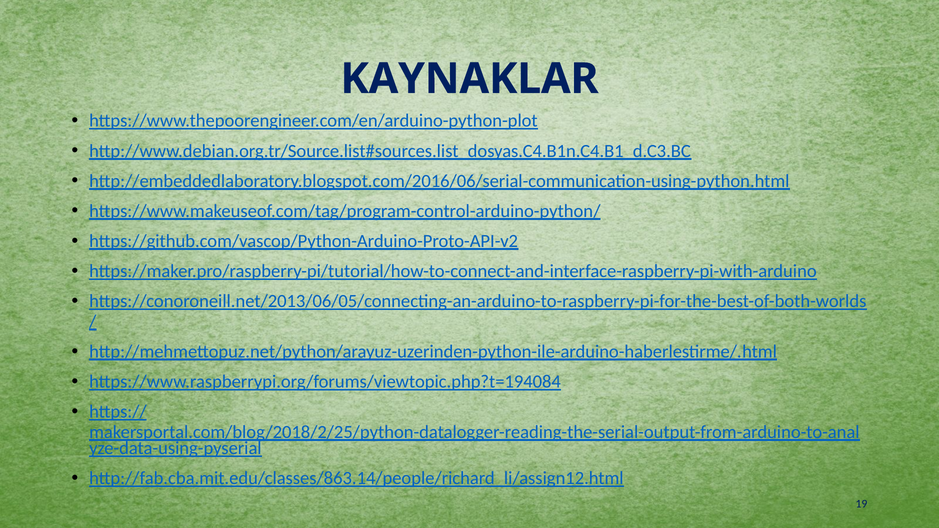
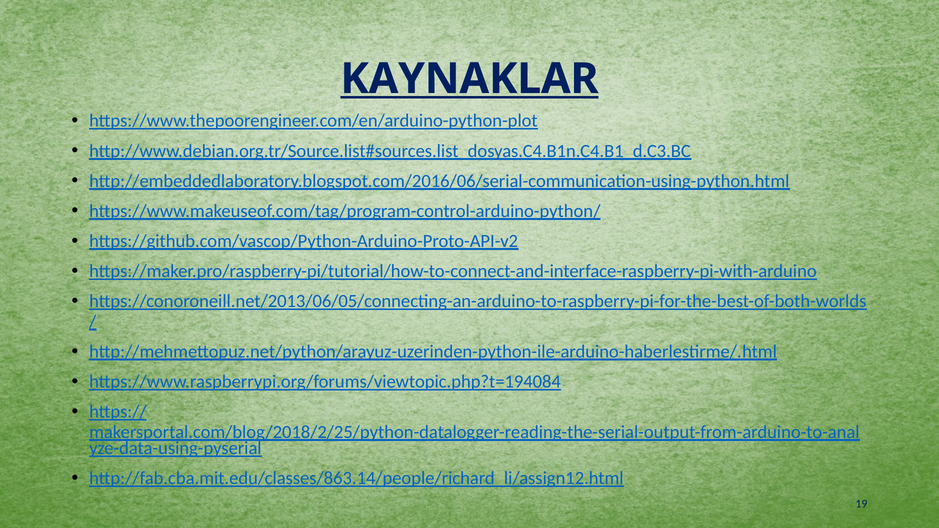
KAYNAKLAR underline: none -> present (469, 79)
